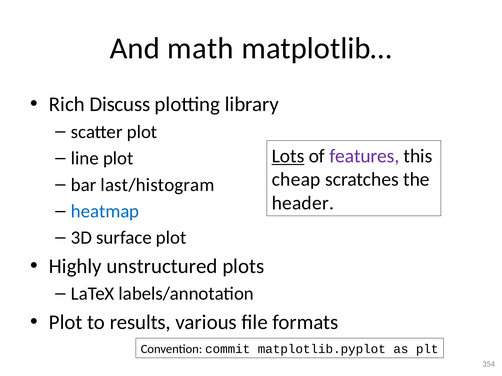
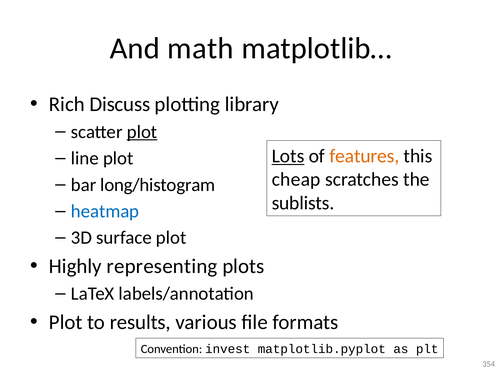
plot underline: none -> present (142, 132)
features colour: purple -> orange (364, 156)
last/histogram: last/histogram -> long/histogram (158, 185)
header: header -> sublists (303, 203)
unstructured: unstructured -> representing (162, 267)
commit: commit -> invest (228, 349)
